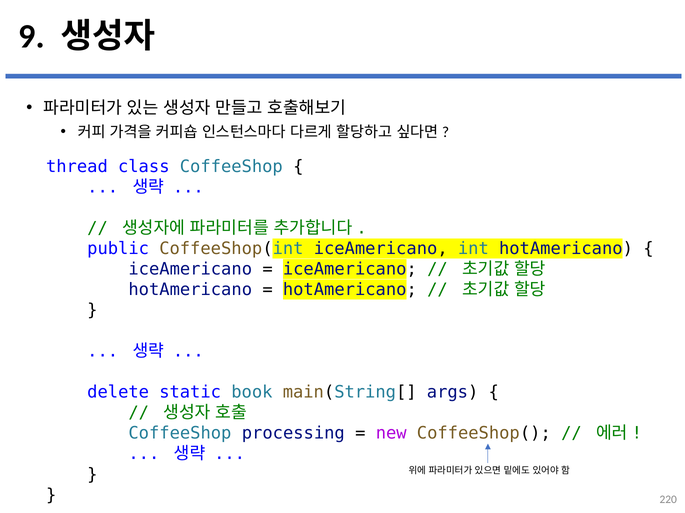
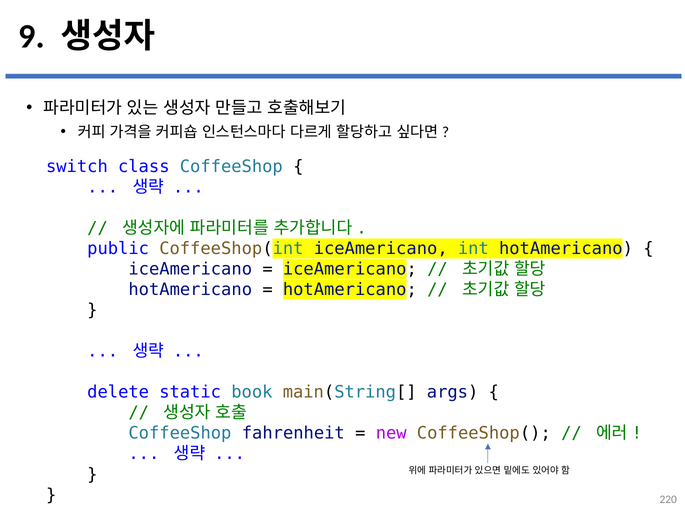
thread: thread -> switch (77, 167)
processing: processing -> fahrenheit (293, 434)
